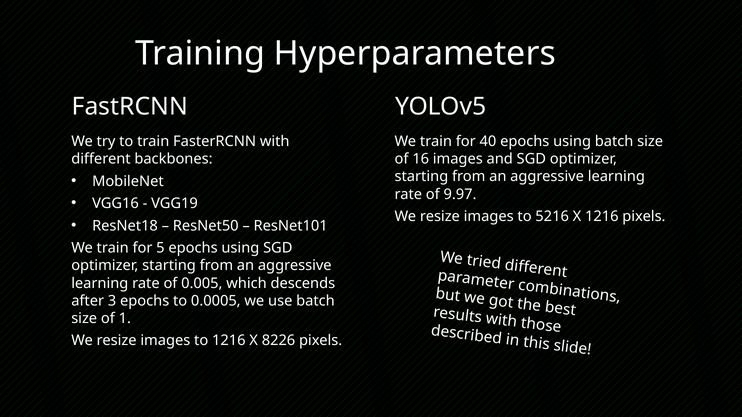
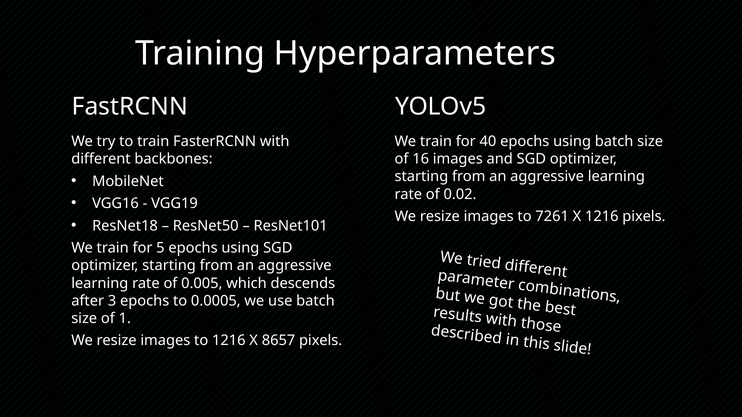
9.97: 9.97 -> 0.02 (460, 194)
5216: 5216 -> 7261 (552, 217)
8226: 8226 -> 8657 (279, 341)
